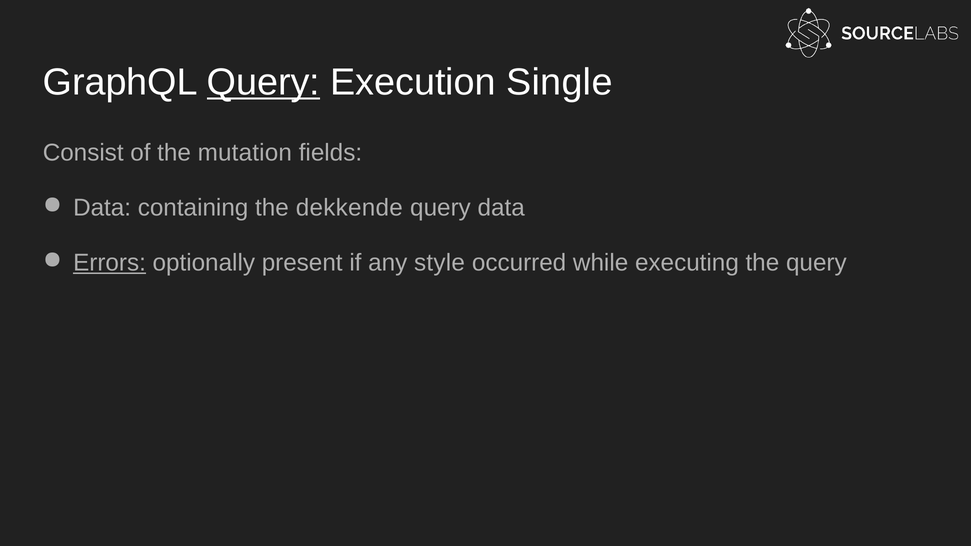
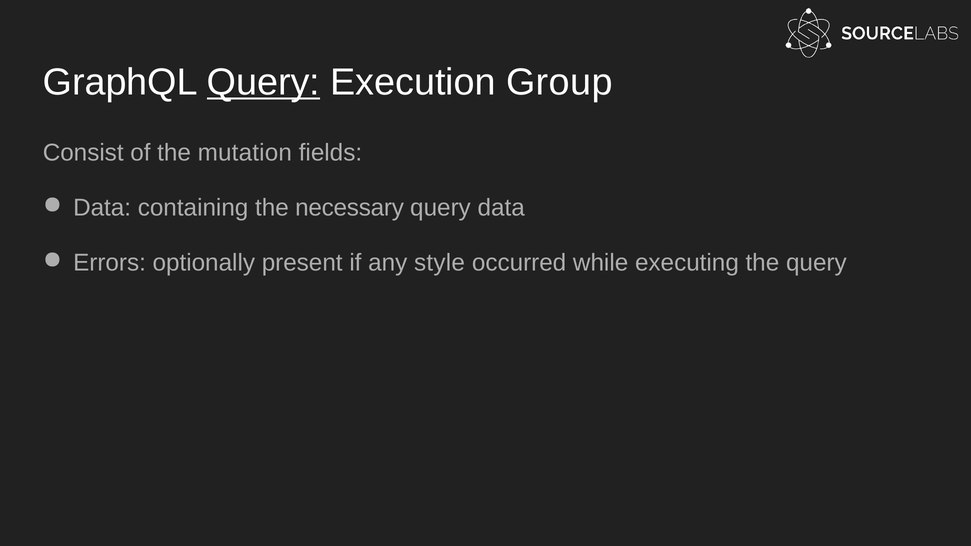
Single: Single -> Group (559, 82)
dekkende: dekkende -> necessary (350, 208)
Errors underline: present -> none (110, 263)
